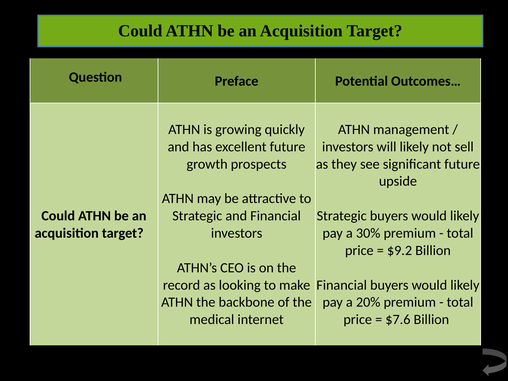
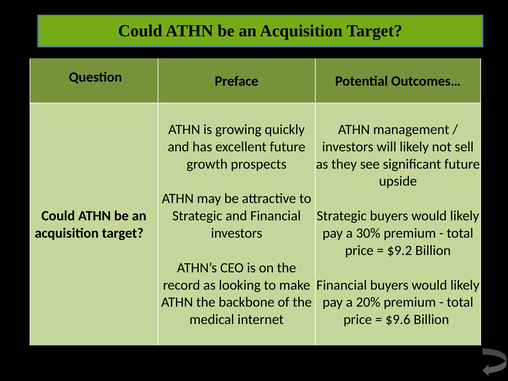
$7.6: $7.6 -> $9.6 (398, 320)
